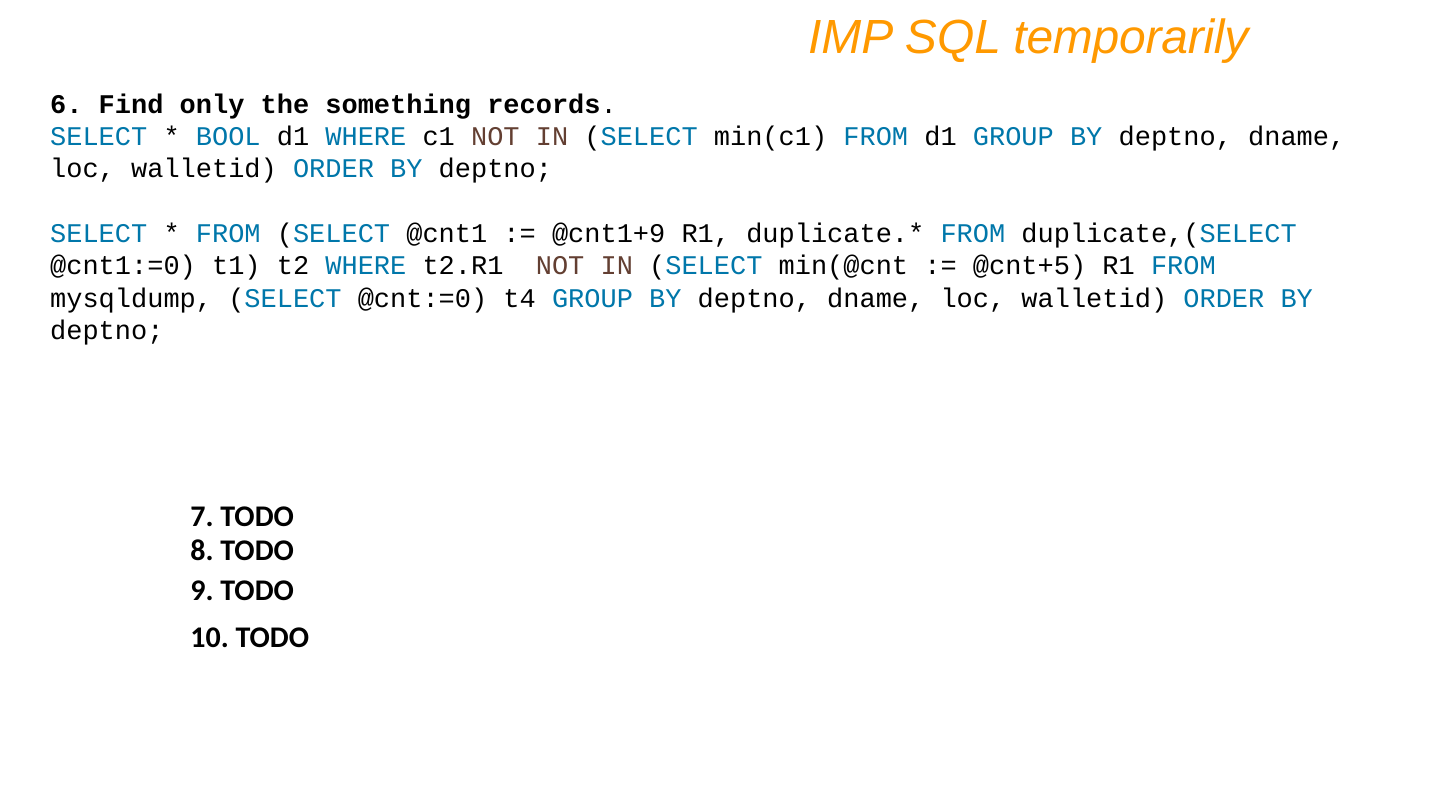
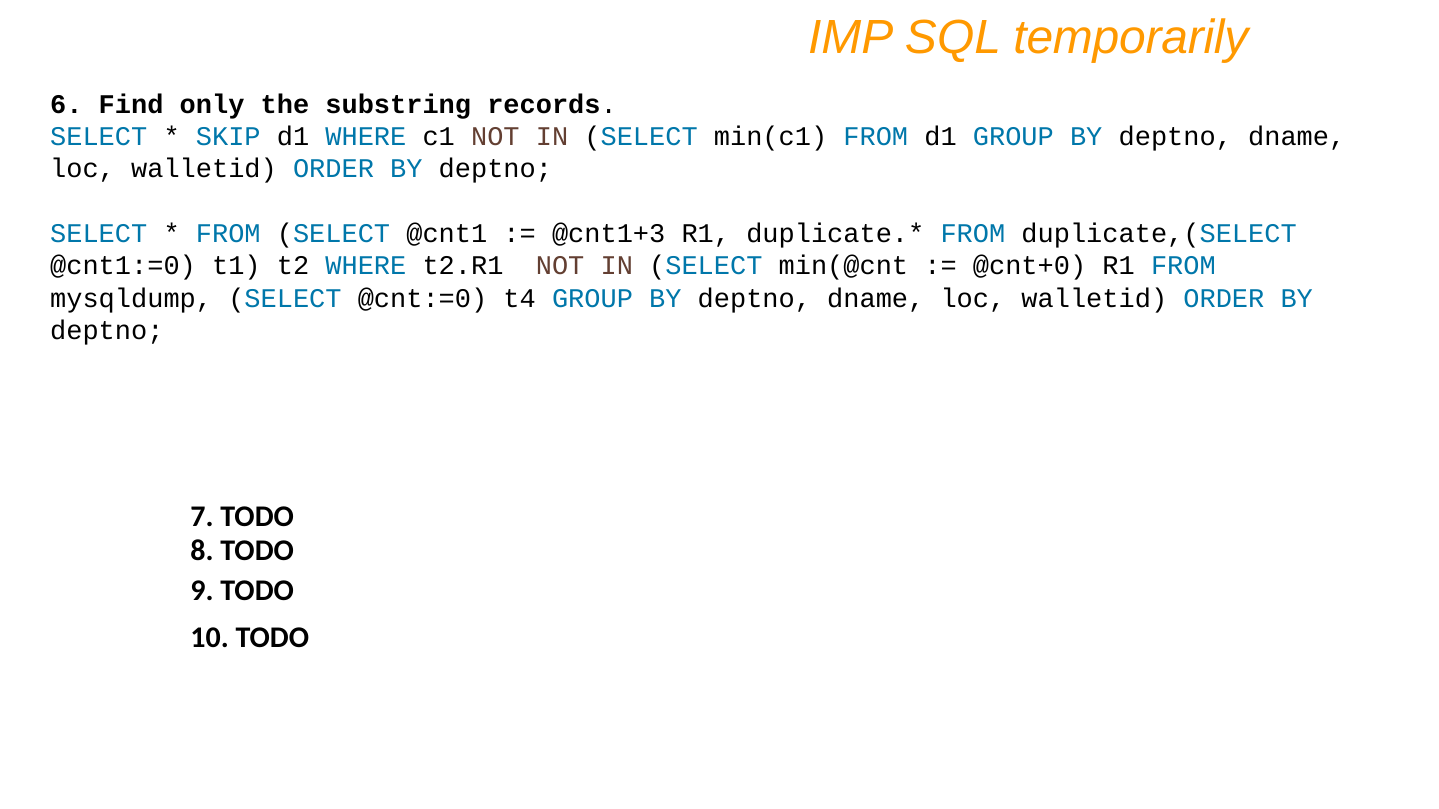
something: something -> substring (398, 104)
BOOL: BOOL -> SKIP (228, 137)
@cnt1+9: @cnt1+9 -> @cnt1+3 (609, 234)
@cnt+5: @cnt+5 -> @cnt+0 (1030, 266)
